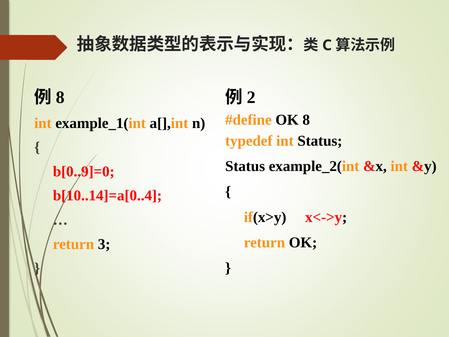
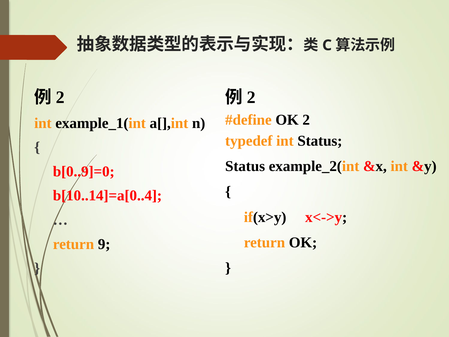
8: 8 -> 2 (60, 97)
OK 8: 8 -> 2 (306, 120)
3: 3 -> 9 (104, 244)
